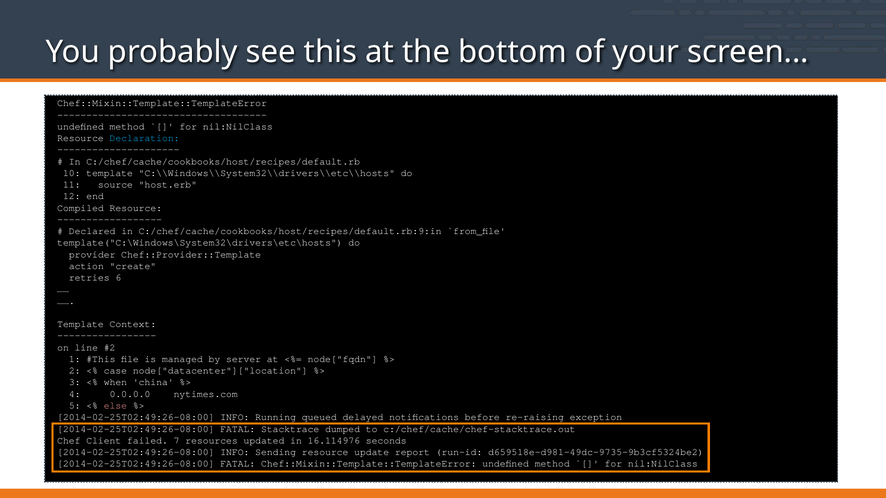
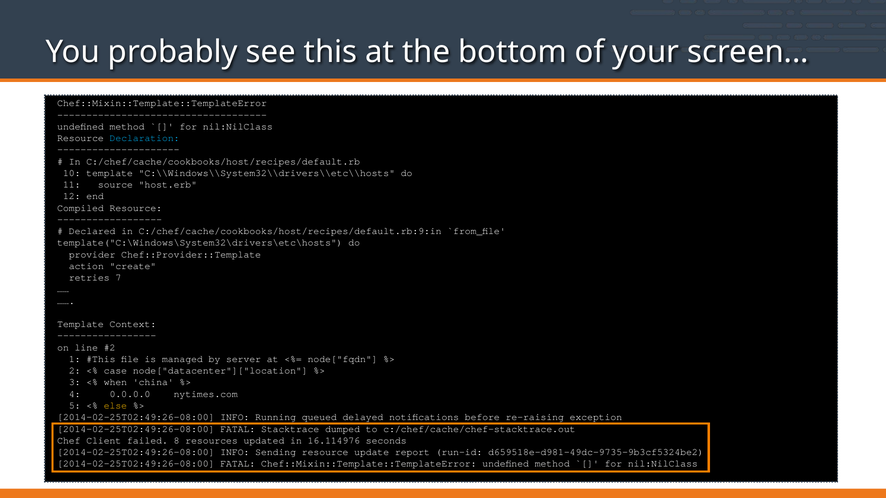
6: 6 -> 7 (118, 278)
else colour: pink -> yellow (115, 406)
7: 7 -> 8 (177, 441)
